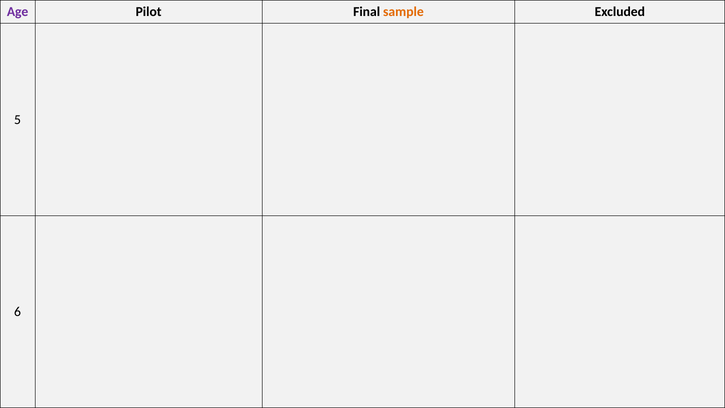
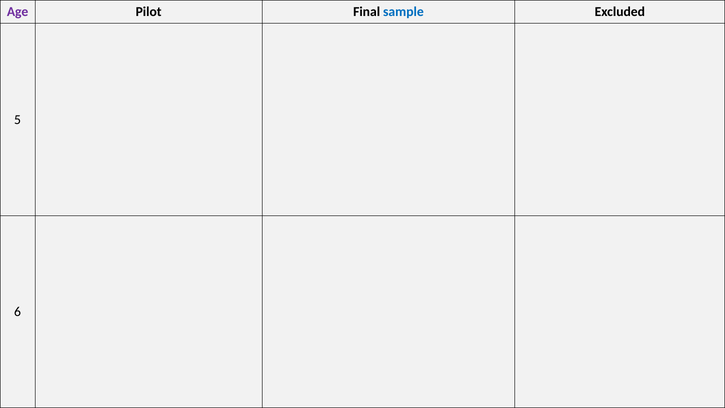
sample colour: orange -> blue (403, 12)
